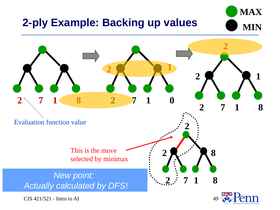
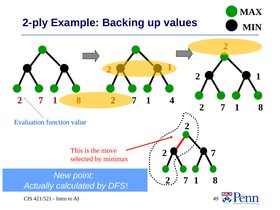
0: 0 -> 4 (172, 100)
8: 8 -> 7 (213, 153)
